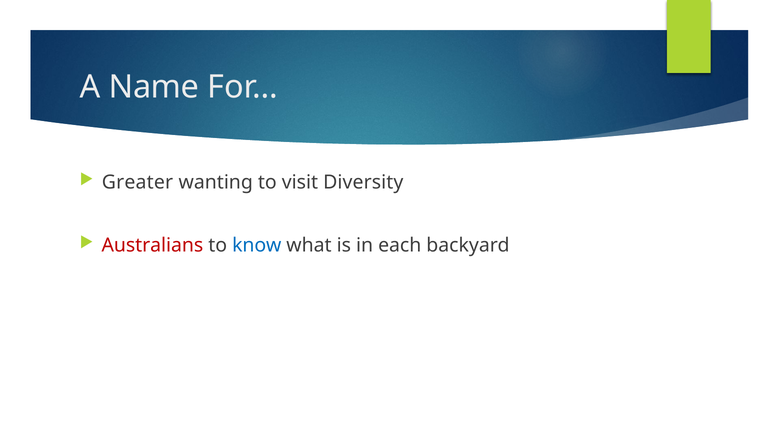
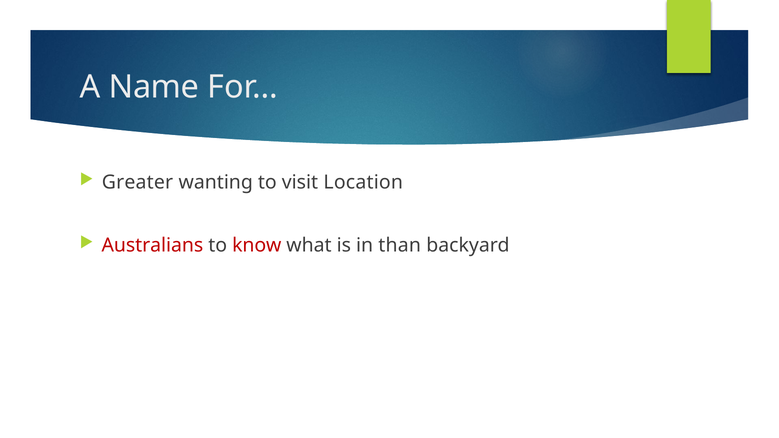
Diversity: Diversity -> Location (363, 182)
know colour: blue -> red (257, 245)
each: each -> than (400, 245)
